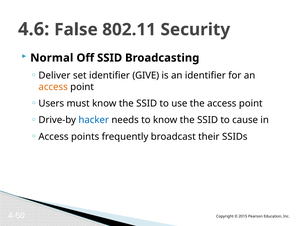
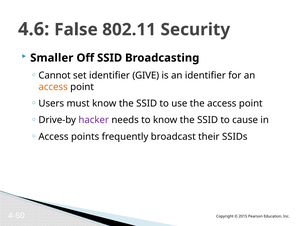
Normal: Normal -> Smaller (52, 58)
Deliver: Deliver -> Cannot (55, 75)
hacker colour: blue -> purple (94, 120)
